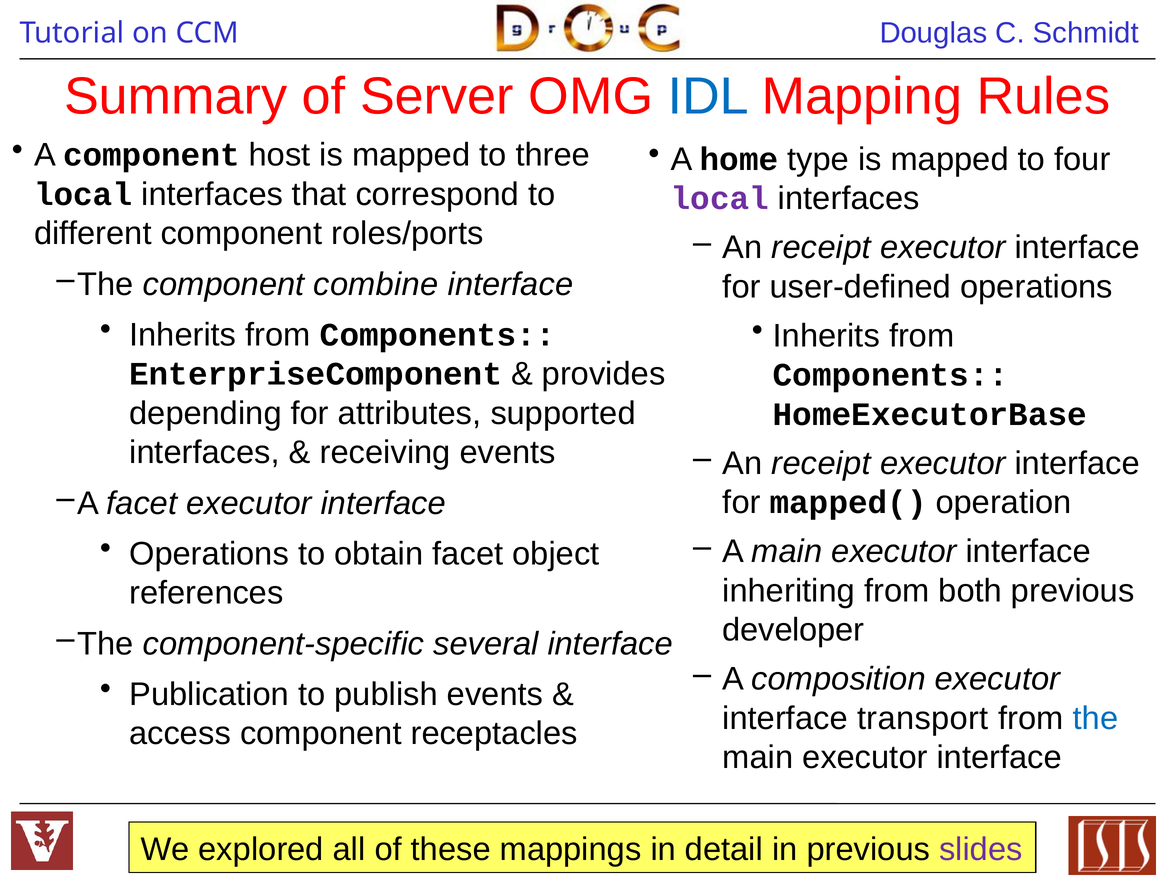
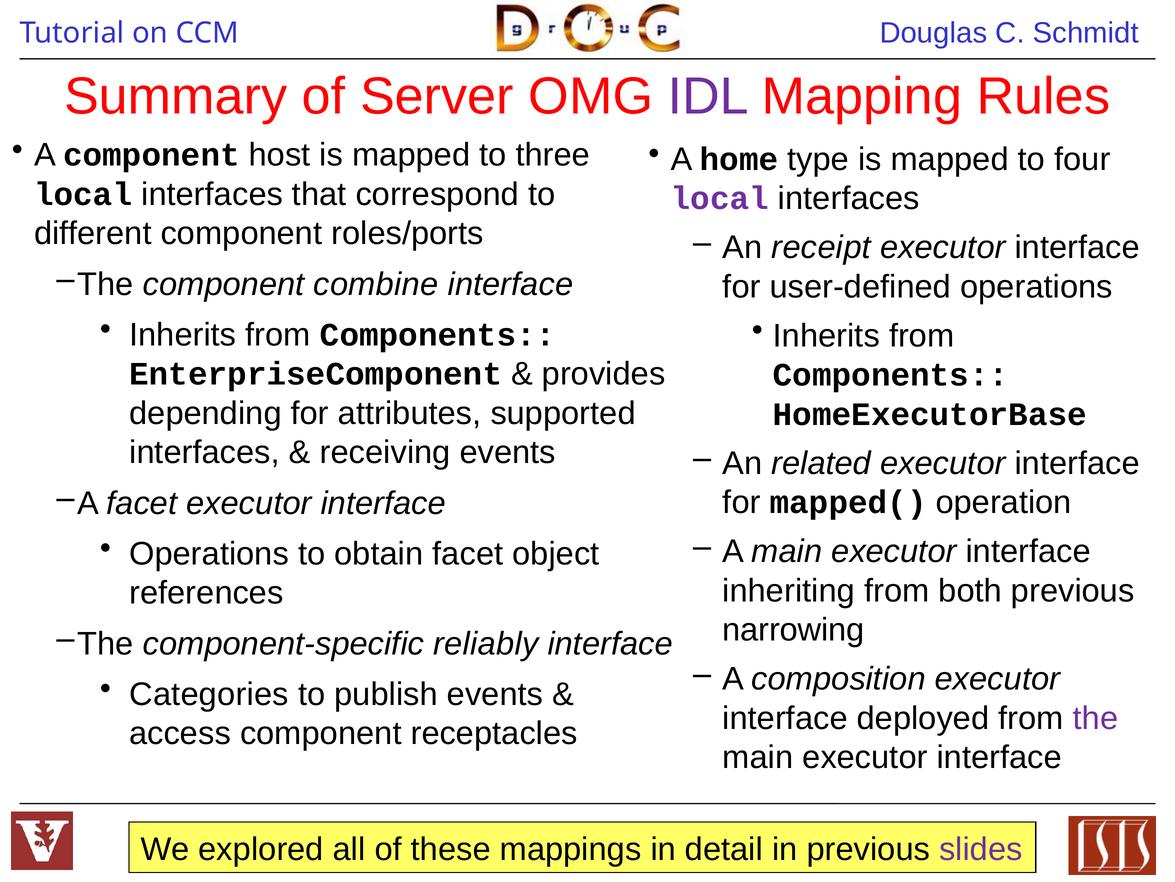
IDL colour: blue -> purple (708, 97)
receipt: receipt -> related (821, 463)
developer: developer -> narrowing (793, 629)
several: several -> reliably (486, 643)
Publication: Publication -> Categories (209, 694)
transport: transport -> deployed (923, 718)
the colour: blue -> purple (1096, 718)
